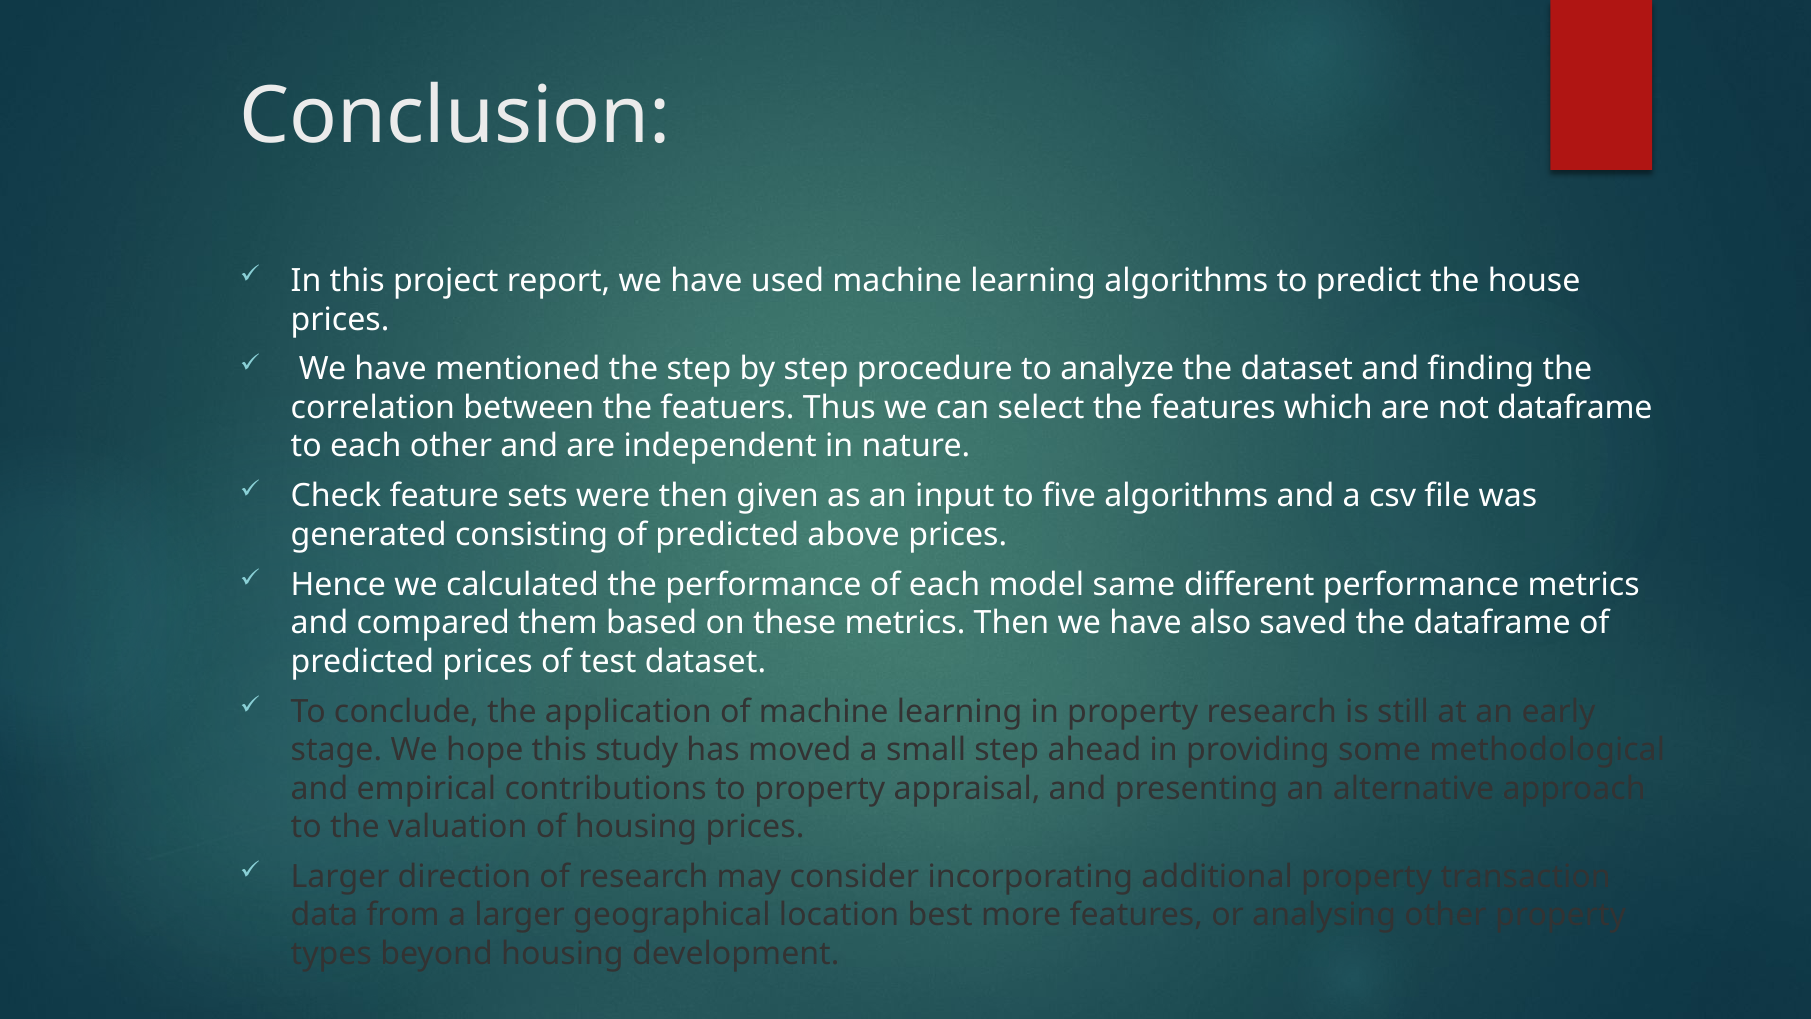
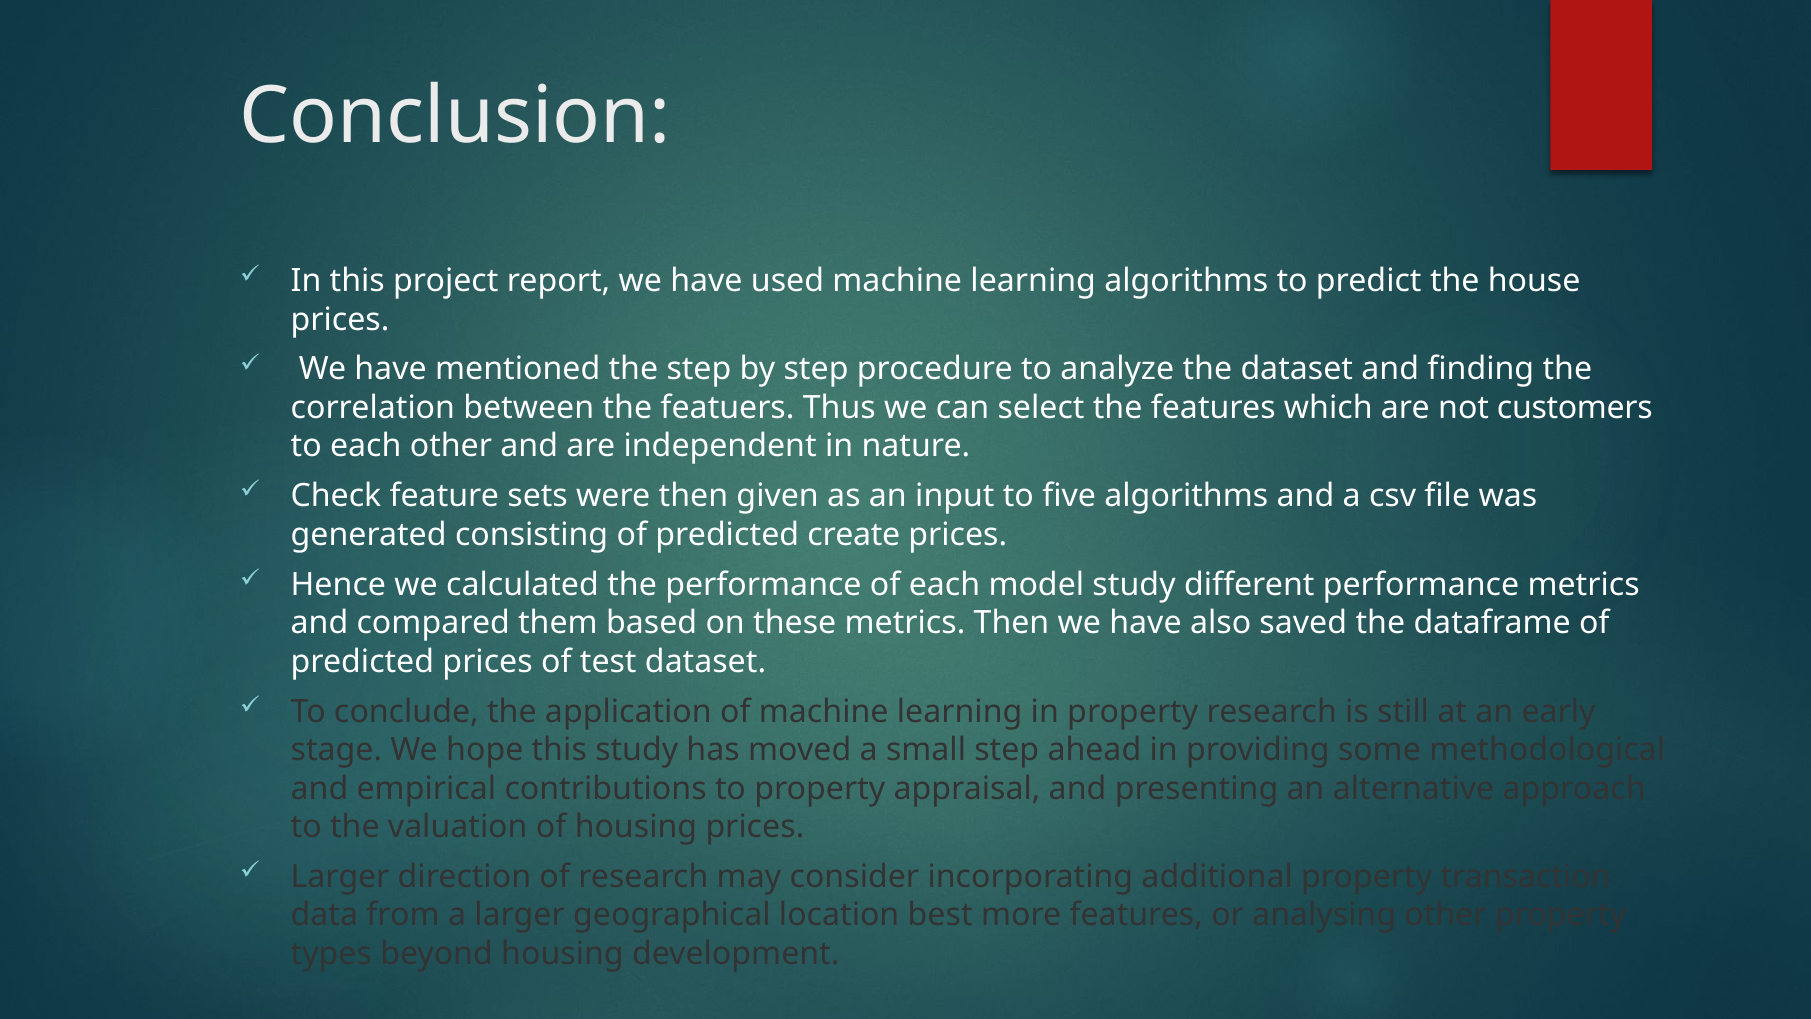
not dataframe: dataframe -> customers (1575, 408)
above: above -> create (854, 535)
model same: same -> study (1134, 585)
